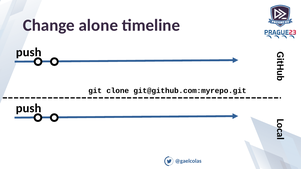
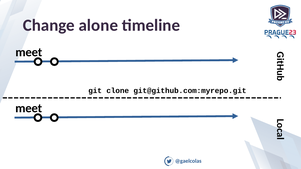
push: push -> meet (29, 52)
push: push -> meet (29, 108)
